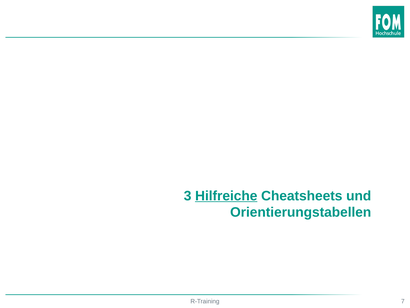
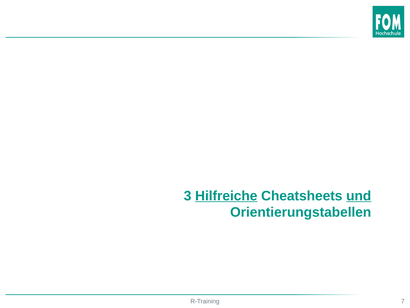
und underline: none -> present (359, 196)
